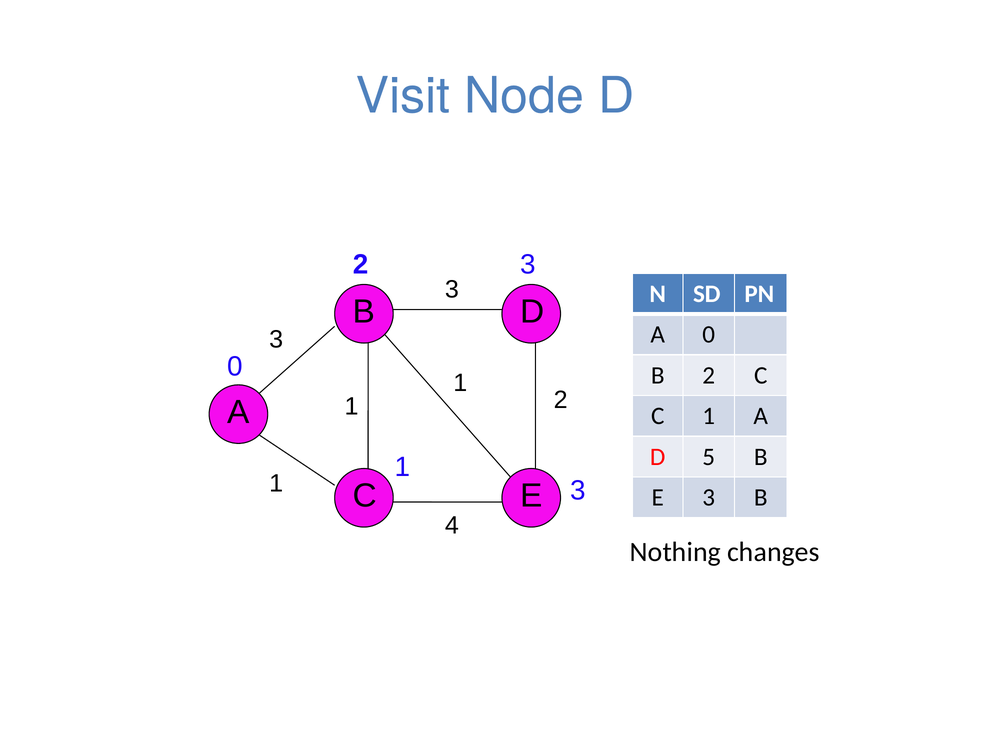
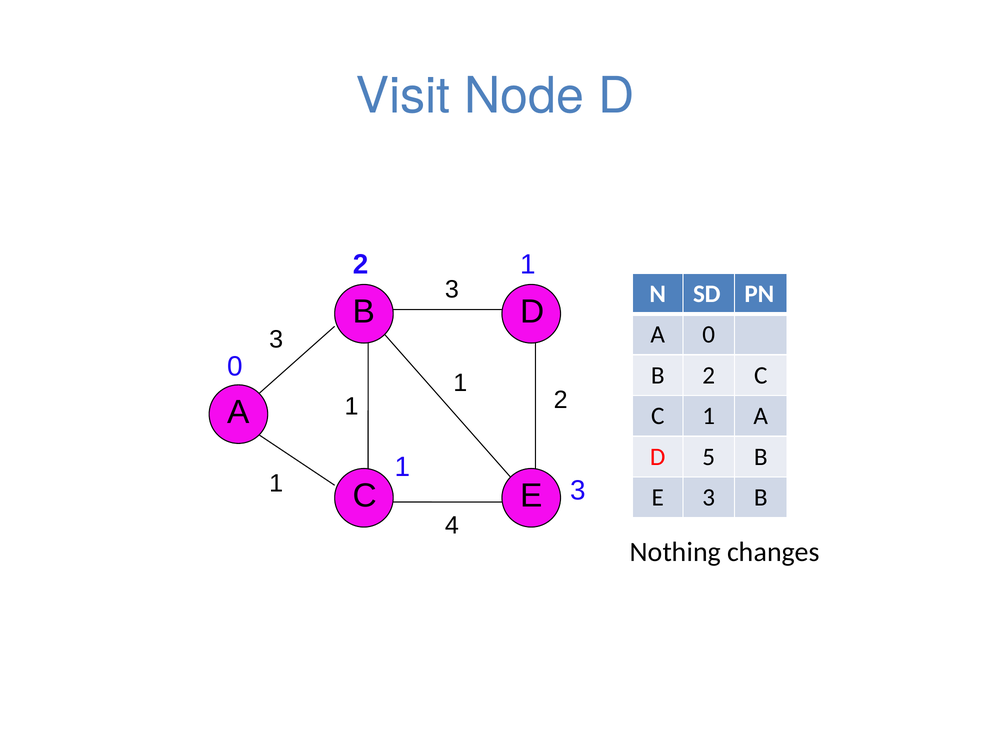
3: 3 -> 1 (528, 265)
